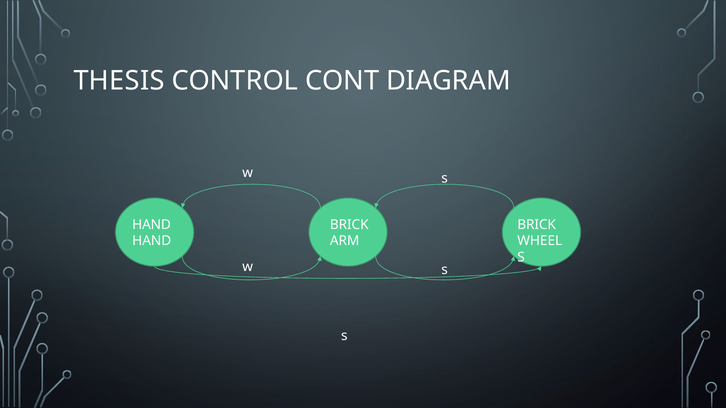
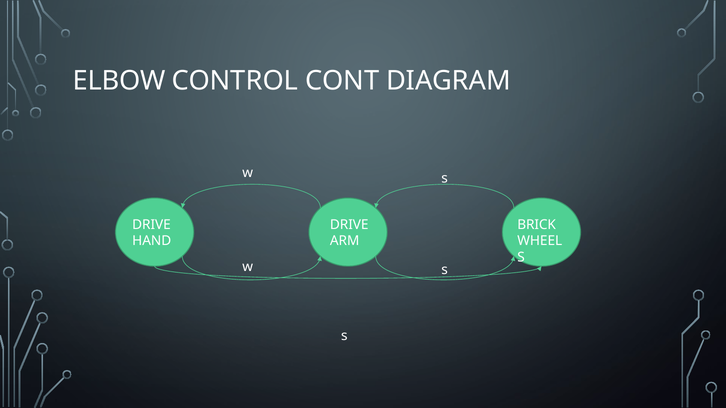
THESIS: THESIS -> ELBOW (119, 81)
HAND: HAND -> DRIVE (152, 225)
BRICK: BRICK -> DRIVE (349, 225)
